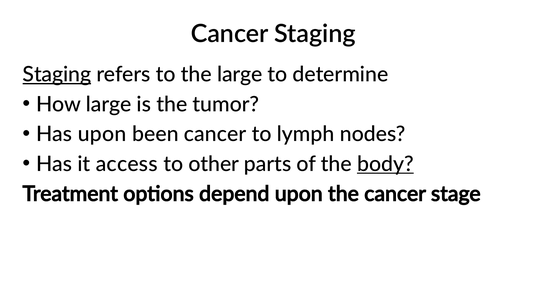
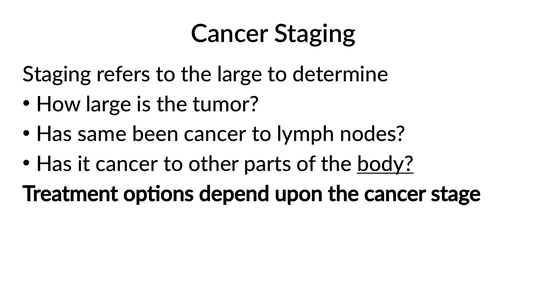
Staging underline: present -> none (57, 75)
Has upon: upon -> same (102, 134)
it access: access -> cancer (127, 164)
